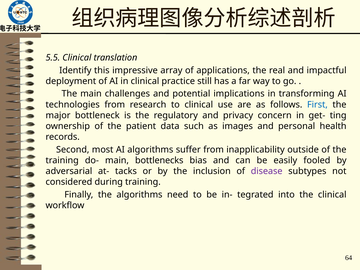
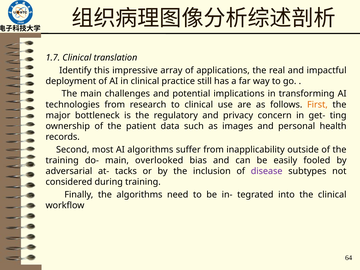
5.5: 5.5 -> 1.7 (53, 58)
First colour: blue -> orange (317, 105)
bottlenecks: bottlenecks -> overlooked (159, 160)
